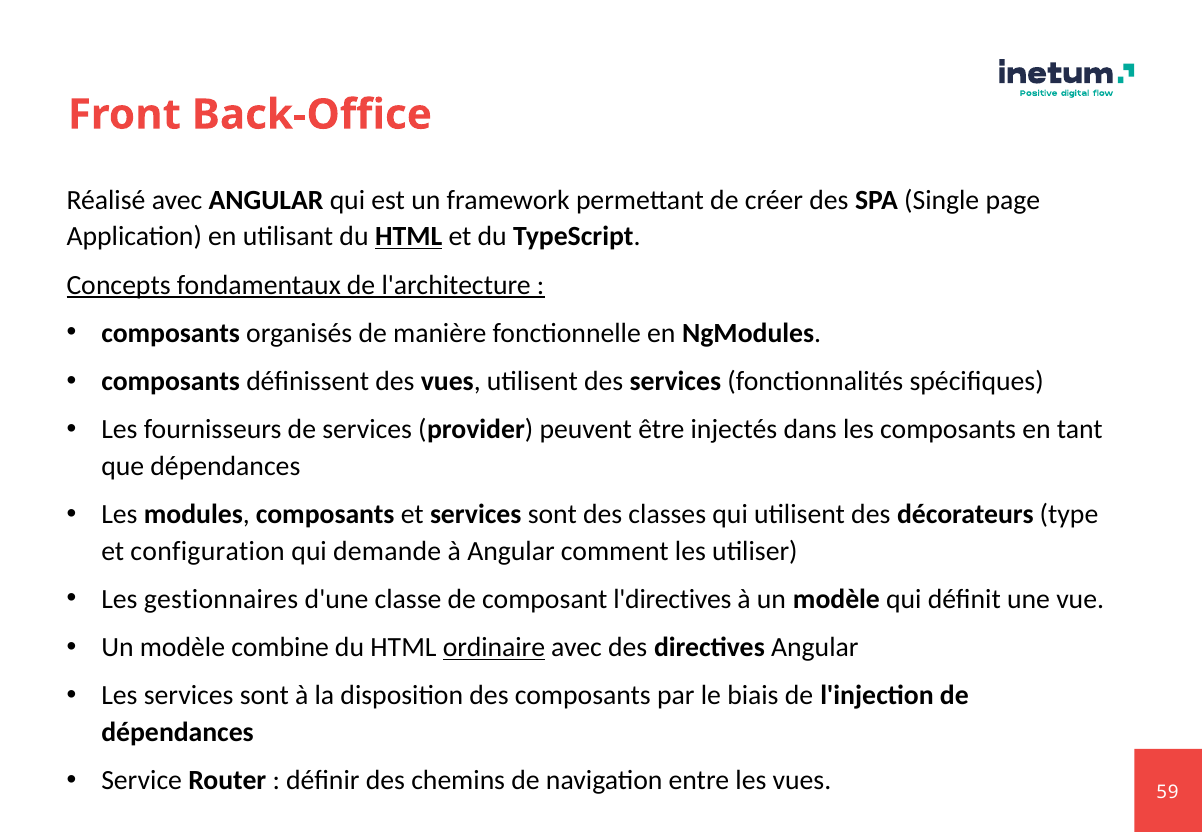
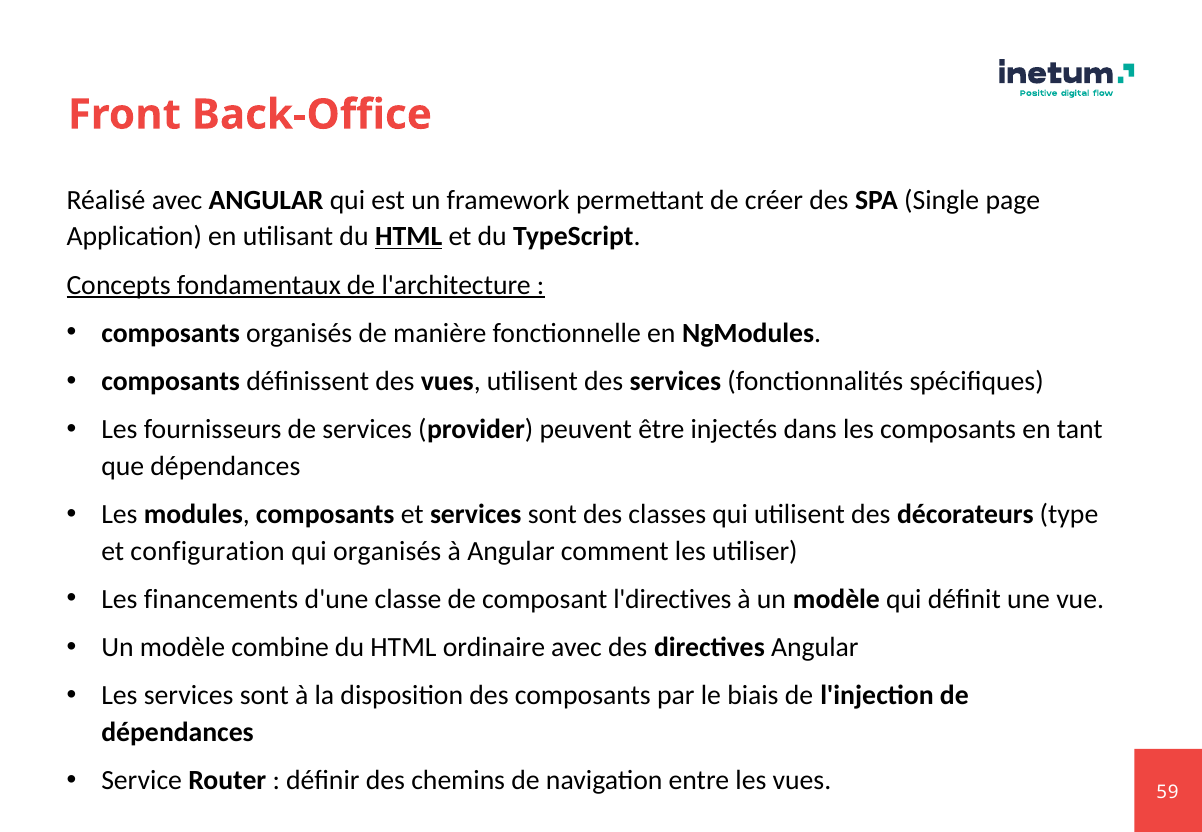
qui demande: demande -> organisés (387, 551)
gestionnaires: gestionnaires -> financements (221, 599)
ordinaire underline: present -> none (494, 648)
